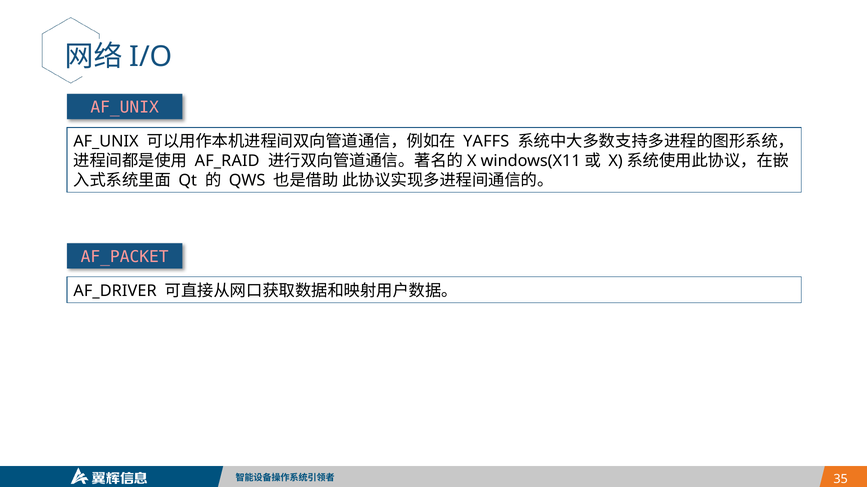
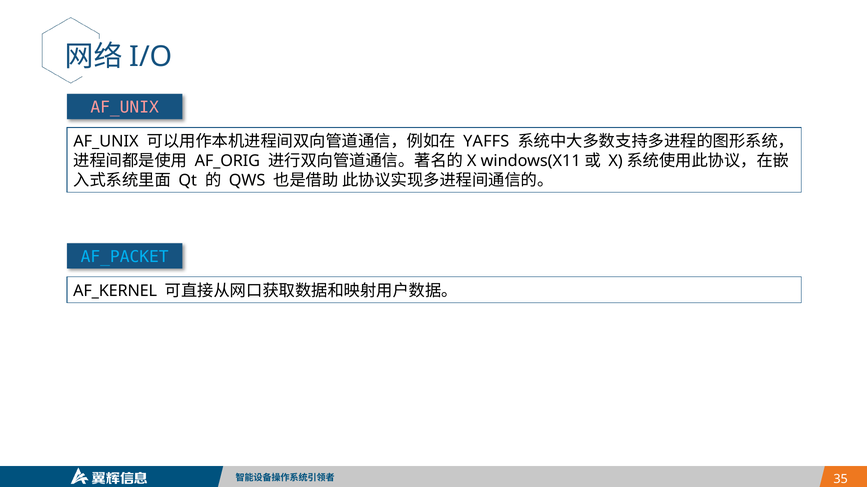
AF_RAID: AF_RAID -> AF_ORIG (227, 161)
AF_PACKET colour: pink -> light blue (125, 257)
AF_DRIVER: AF_DRIVER -> AF_KERNEL (115, 291)
